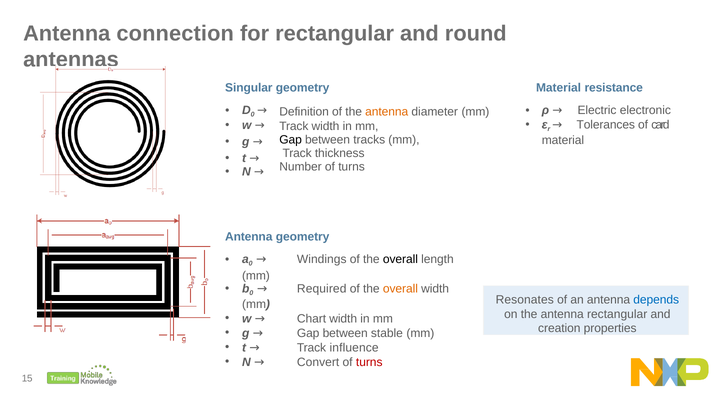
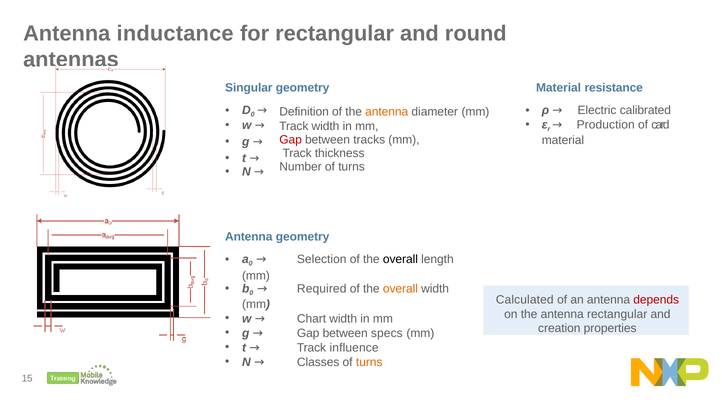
connection: connection -> inductance (175, 33)
electronic: electronic -> calibrated (645, 110)
Tolerances: Tolerances -> Production (606, 125)
Gap colour: black -> red (291, 140)
Windings: Windings -> Selection (322, 260)
Resonates: Resonates -> Calculated (525, 300)
depends colour: blue -> red (656, 300)
stable: stable -> specs (387, 333)
Convert: Convert -> Classes (318, 362)
turns colour: red -> orange (369, 362)
